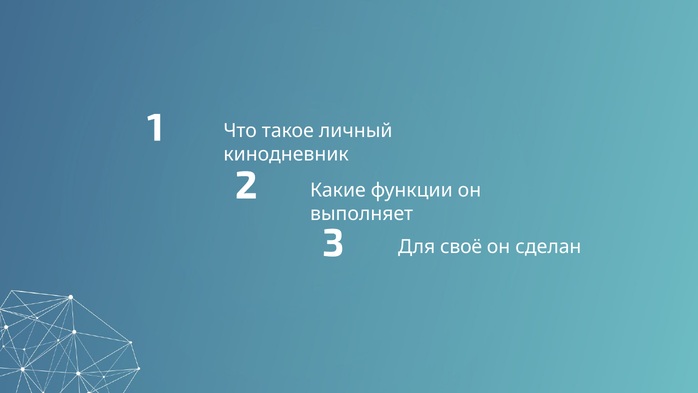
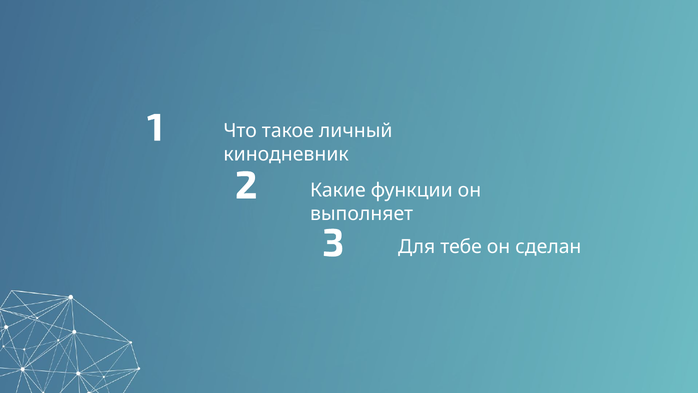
своё: своё -> тебе (461, 246)
